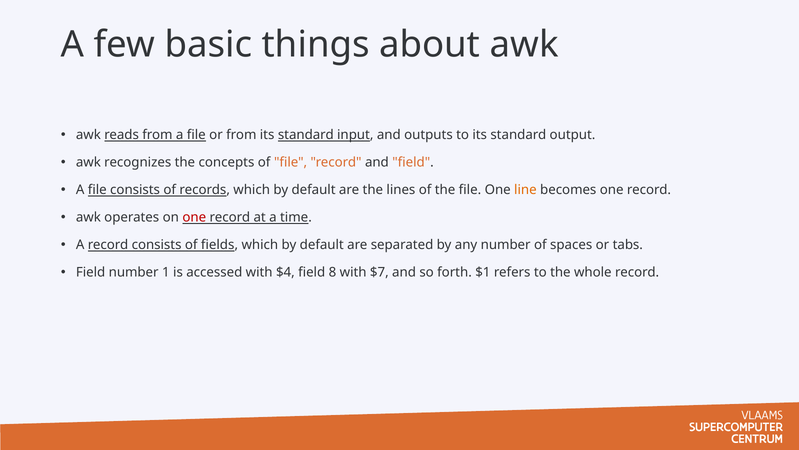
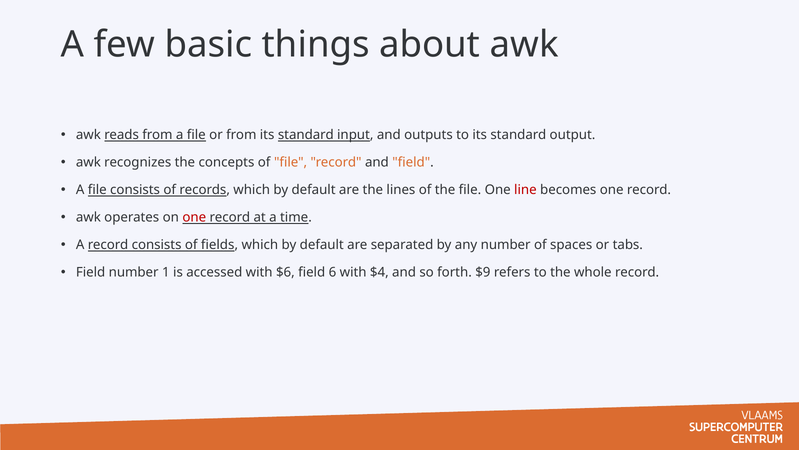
line colour: orange -> red (525, 190)
$4: $4 -> $6 (285, 272)
8: 8 -> 6 (332, 272)
$7: $7 -> $4 (379, 272)
$1: $1 -> $9 (483, 272)
